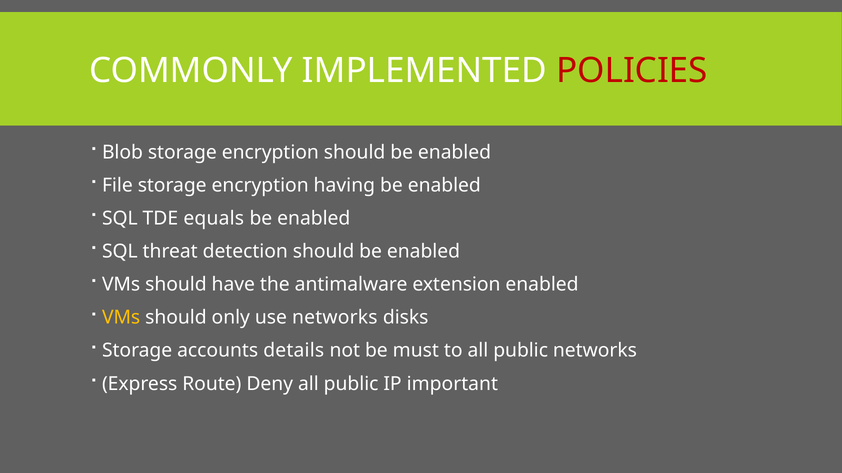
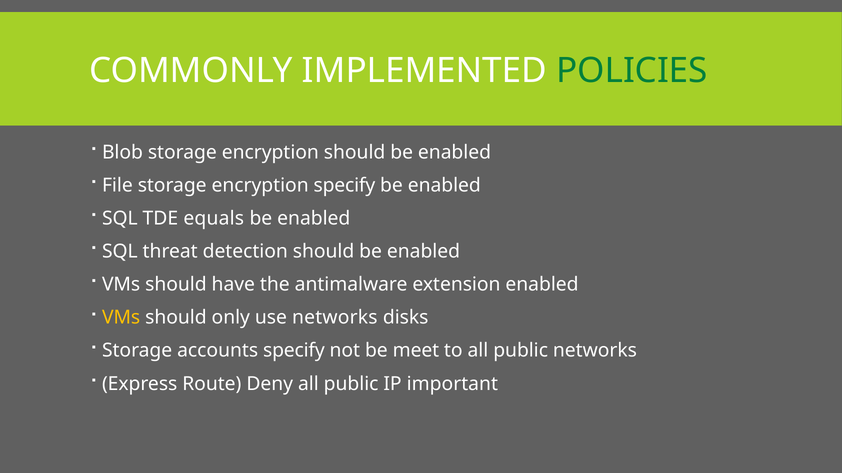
POLICIES colour: red -> green (632, 71)
encryption having: having -> specify (344, 185)
accounts details: details -> specify (294, 351)
must: must -> meet (416, 351)
